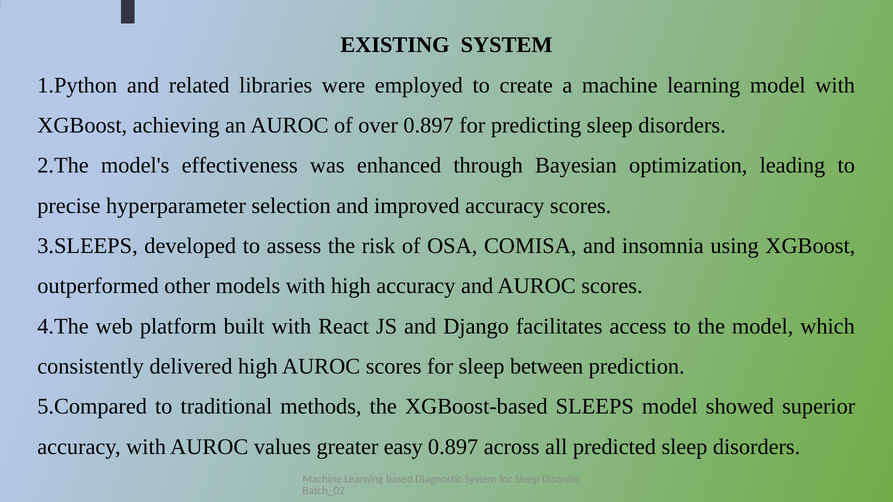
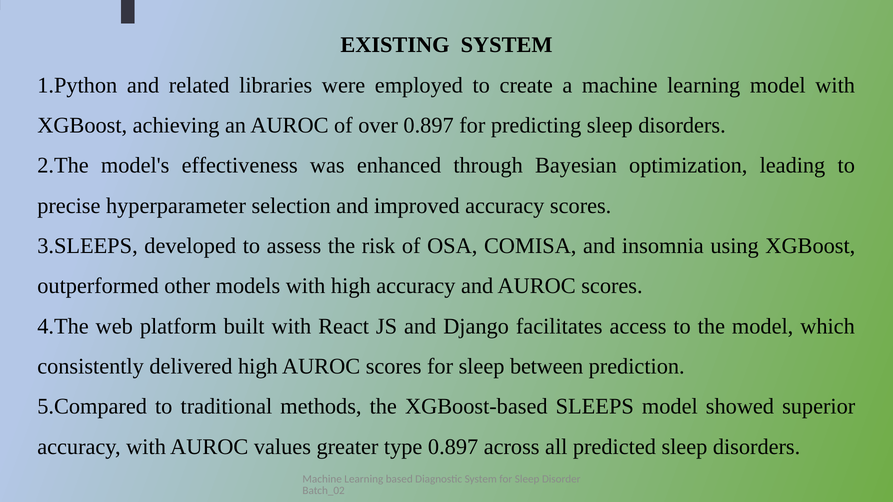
easy: easy -> type (403, 447)
